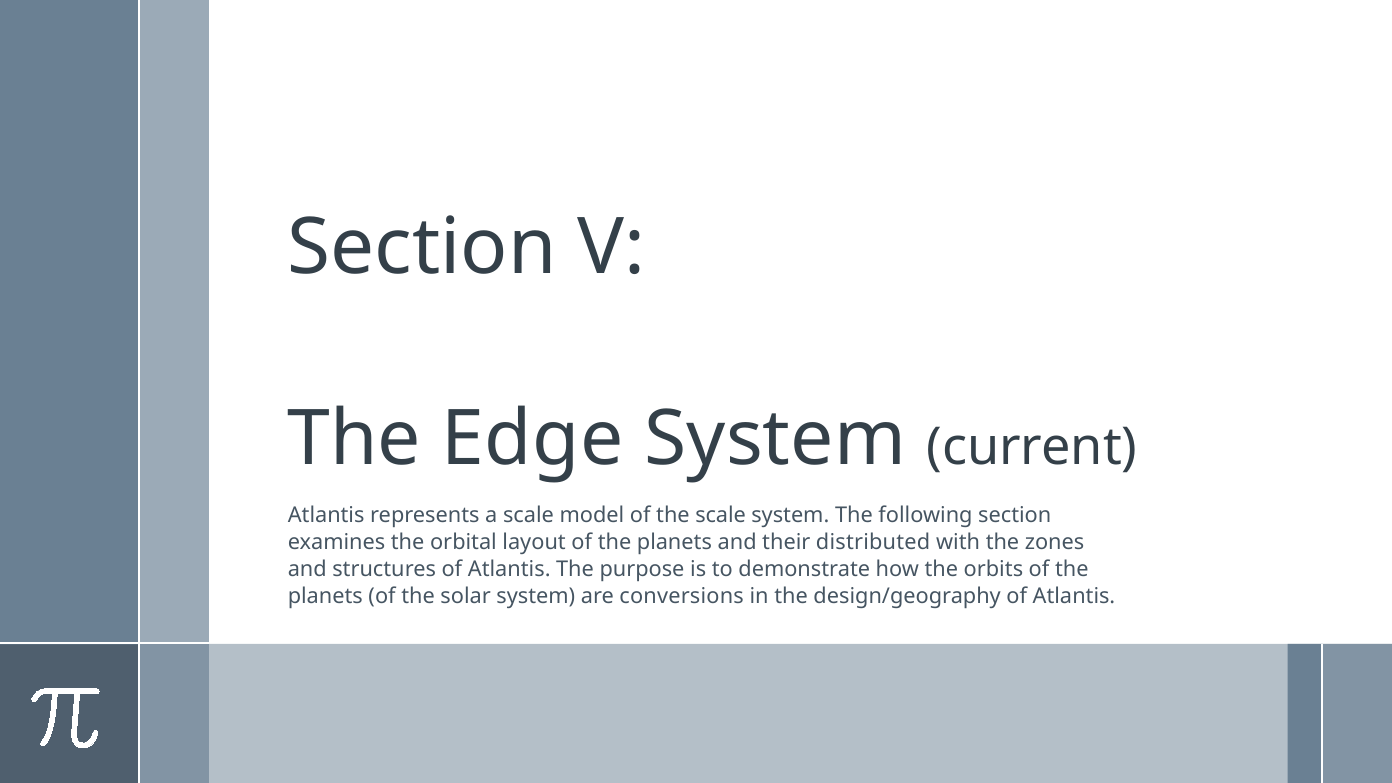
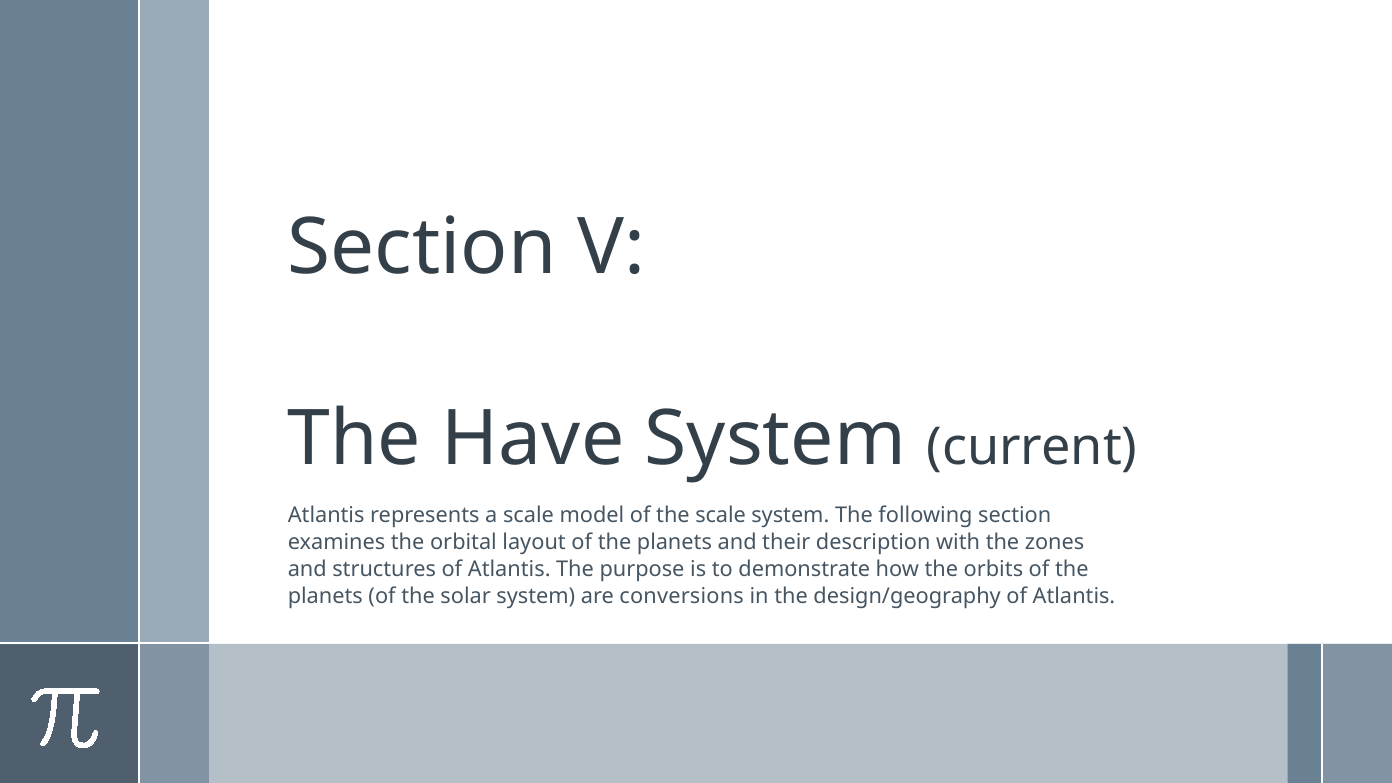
Edge: Edge -> Have (533, 439)
distributed: distributed -> description (873, 542)
